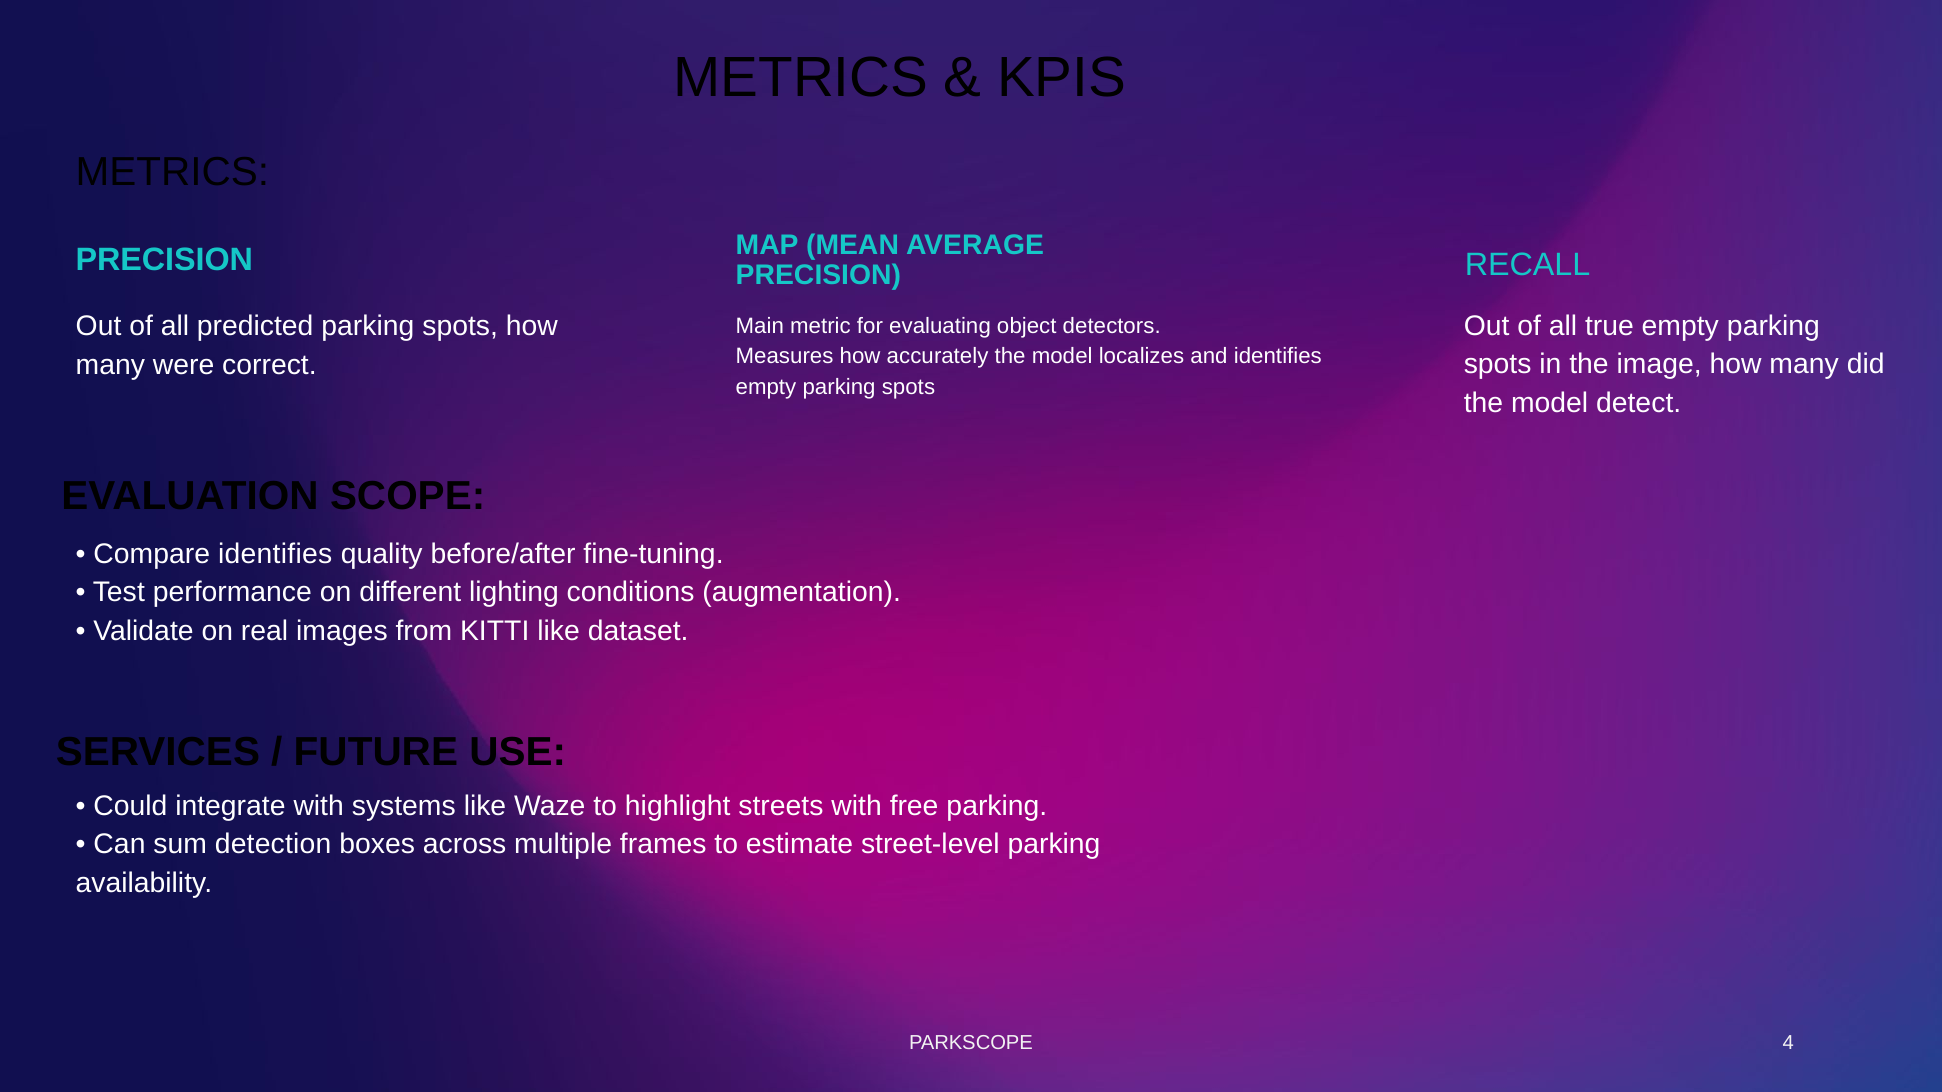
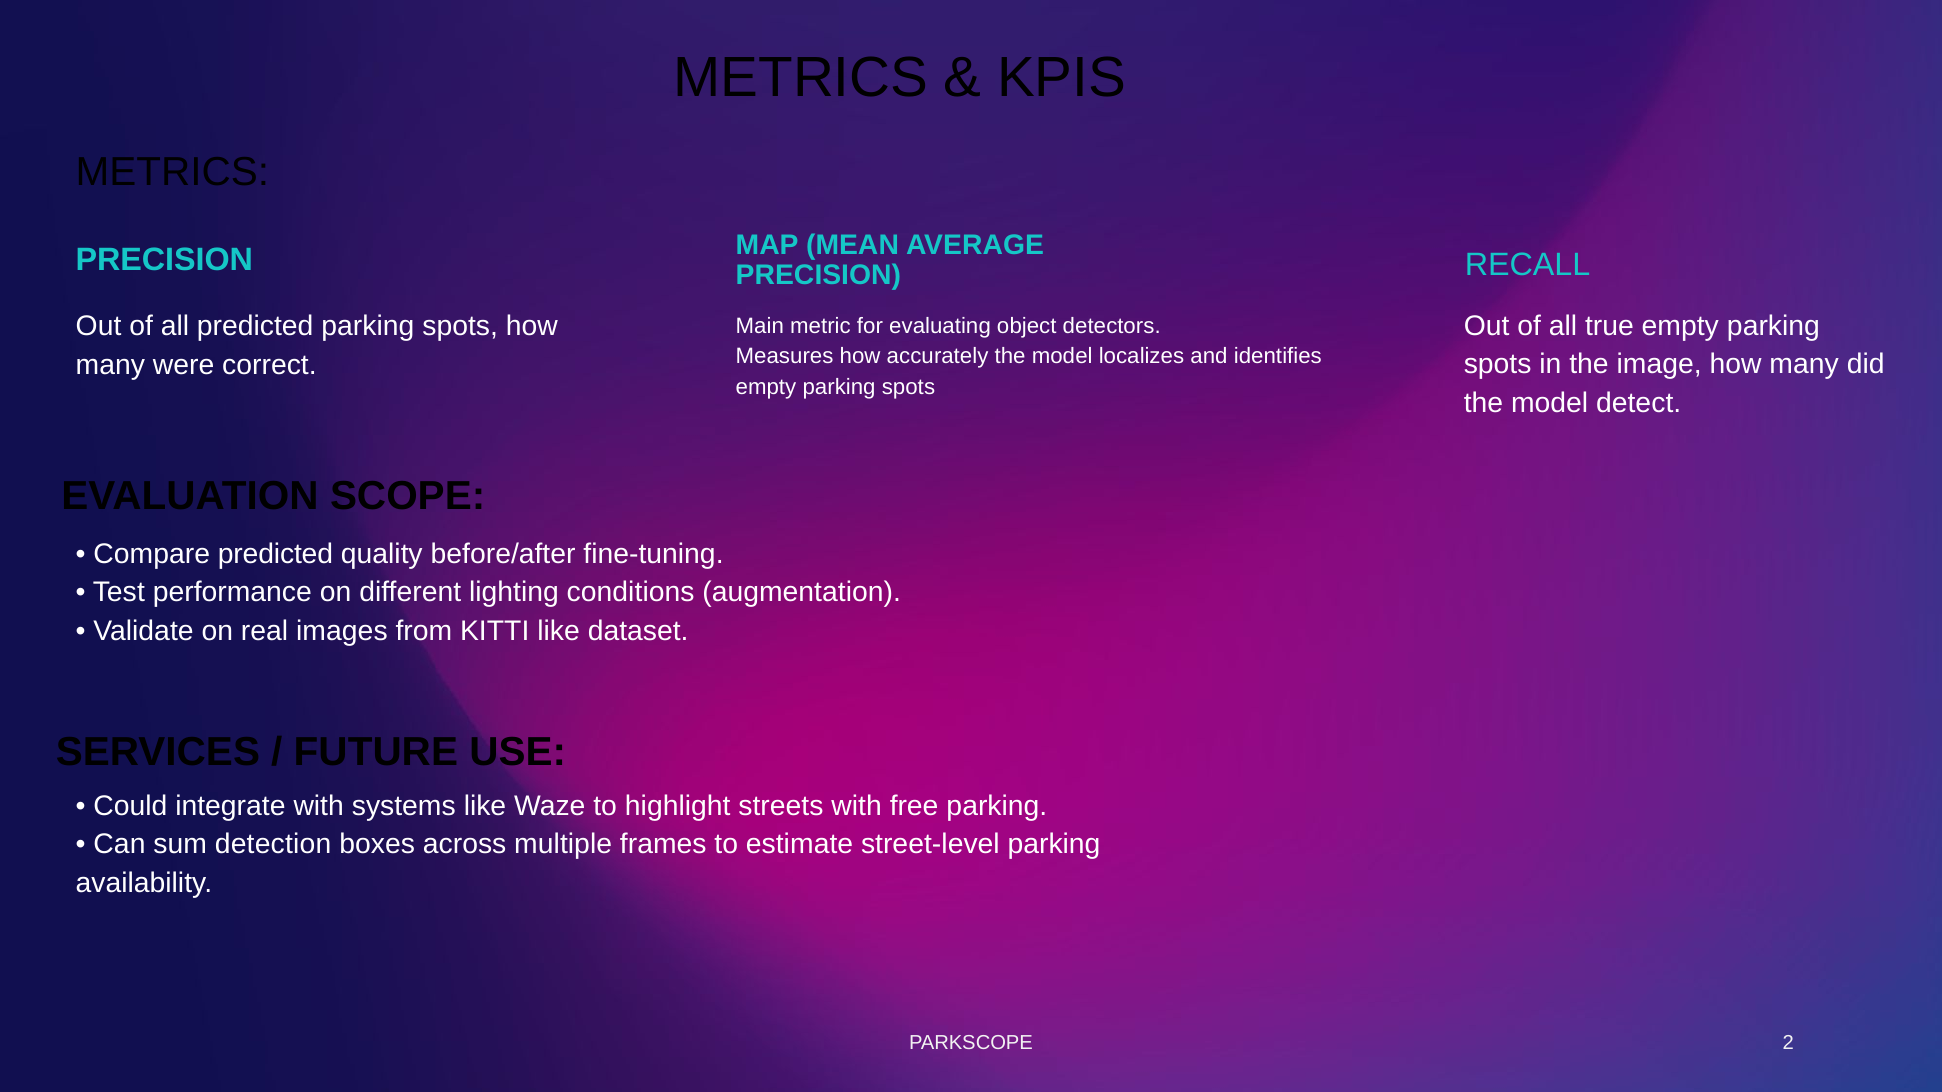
Compare identifies: identifies -> predicted (275, 554)
4: 4 -> 2 (1788, 1043)
